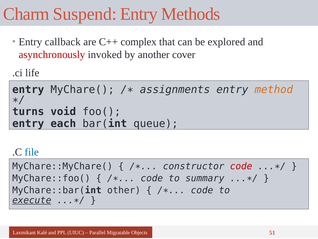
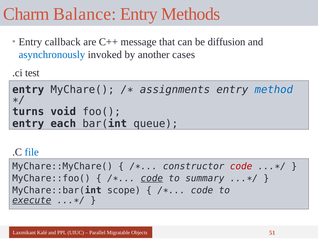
Suspend: Suspend -> Balance (85, 14)
complex: complex -> message (139, 42)
explored: explored -> diffusion (227, 42)
asynchronously colour: red -> blue (52, 55)
cover: cover -> cases (184, 55)
life: life -> test (32, 73)
method colour: orange -> blue (274, 89)
code underline: none -> present (152, 178)
other: other -> scope (124, 190)
